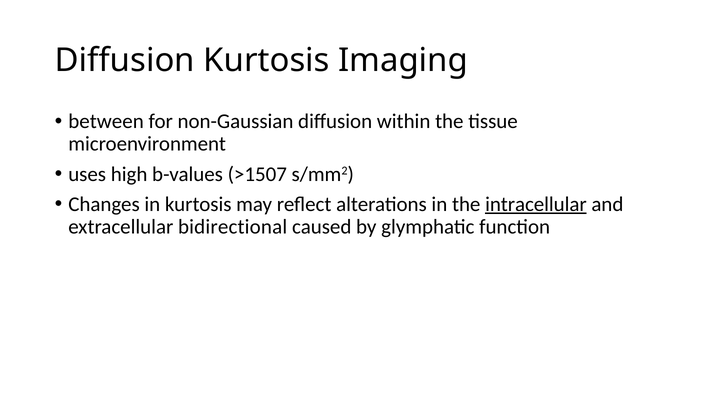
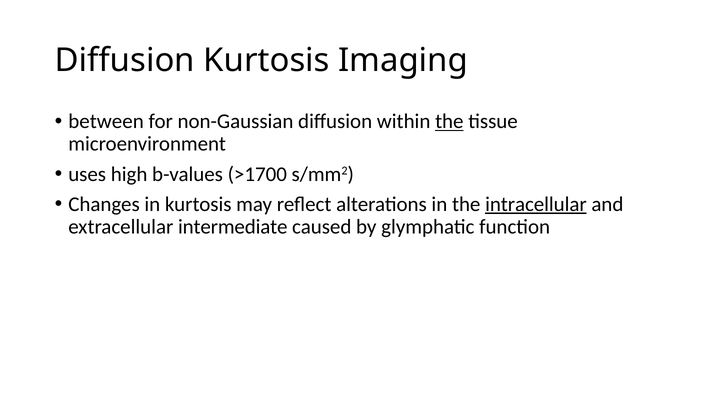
the underline: none -> present (449, 122)
>1507: >1507 -> >1700 (257, 174)
bidirectional: bidirectional -> intermediate (233, 227)
